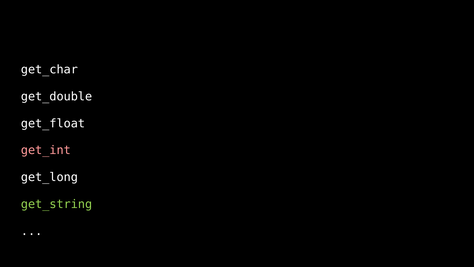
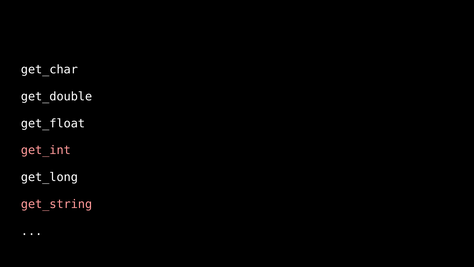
get_string colour: light green -> pink (57, 204)
